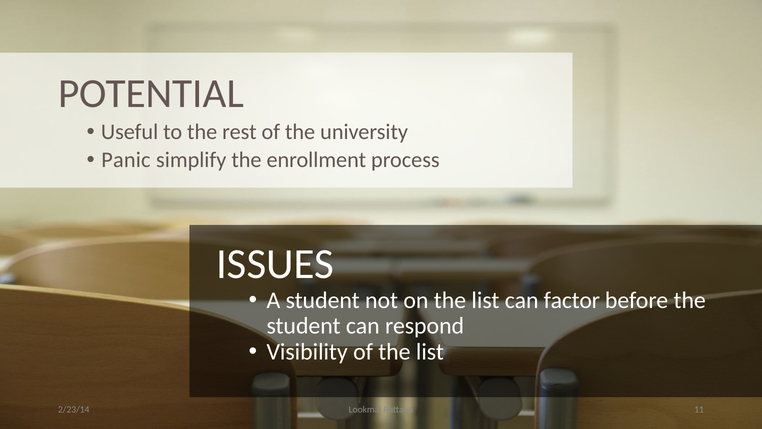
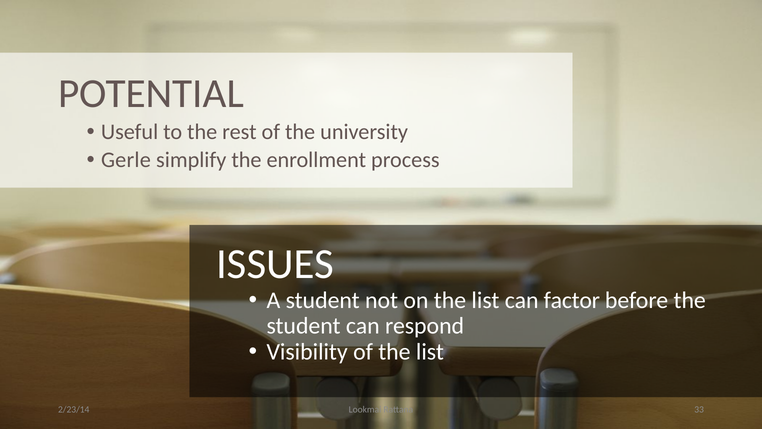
Panic: Panic -> Gerle (126, 160)
11: 11 -> 33 (699, 409)
